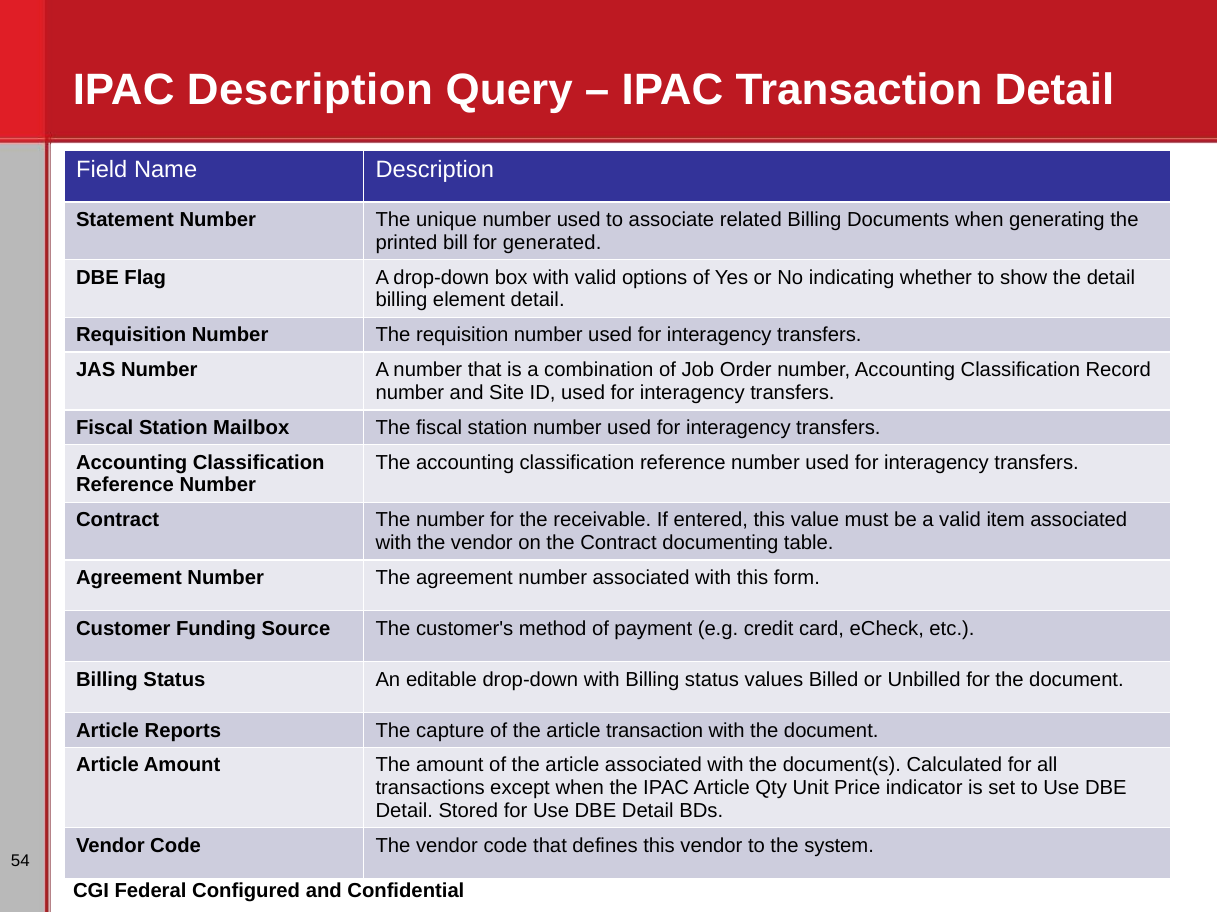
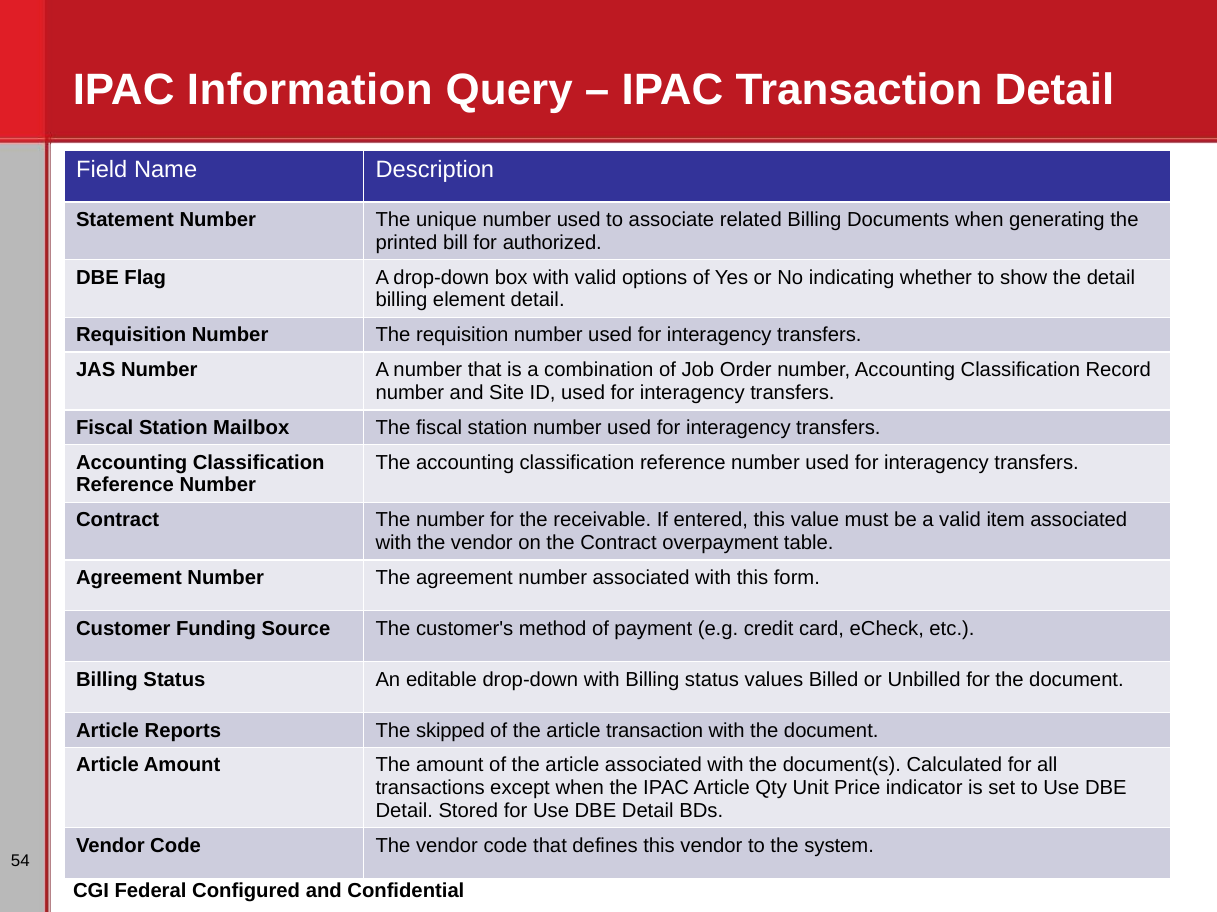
IPAC Description: Description -> Information (310, 90)
generated: generated -> authorized (552, 243)
documenting: documenting -> overpayment (720, 543)
capture: capture -> skipped (450, 731)
